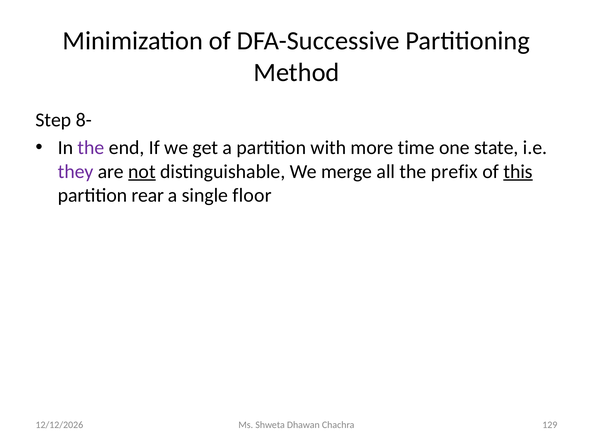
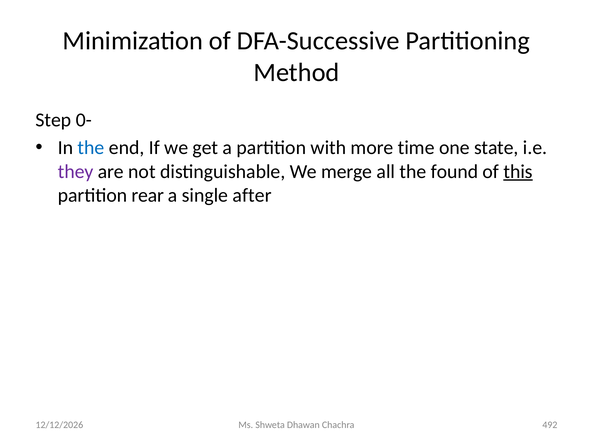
8-: 8- -> 0- (84, 120)
the colour: purple -> blue (91, 148)
not underline: present -> none (142, 171)
prefix: prefix -> found (455, 171)
floor: floor -> after (252, 195)
129: 129 -> 492 (550, 425)
